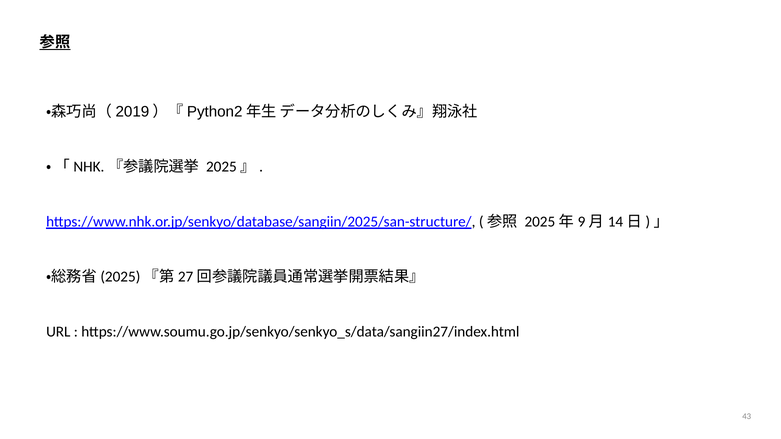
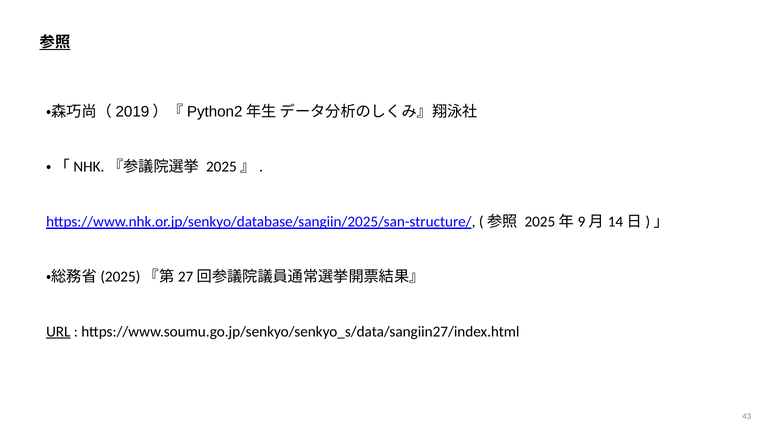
URL underline: none -> present (58, 332)
